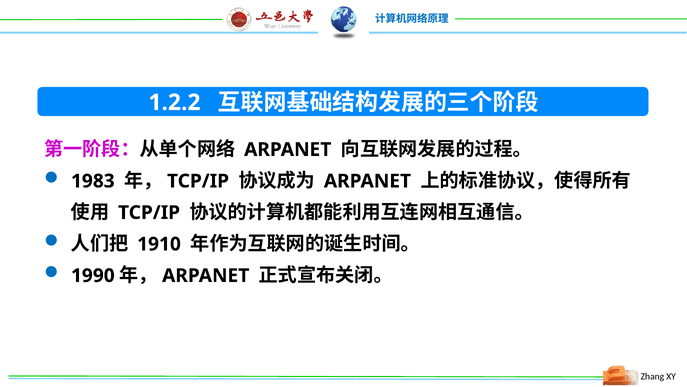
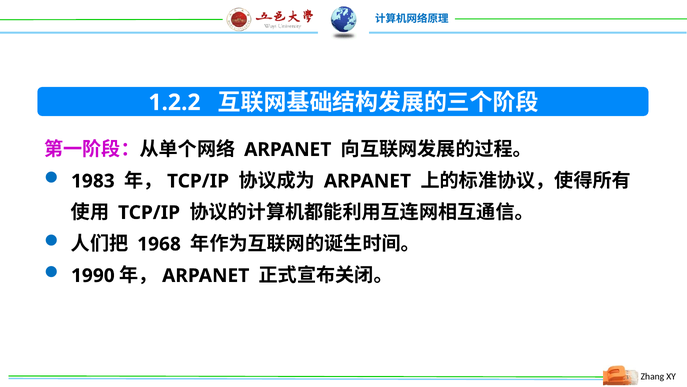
1910: 1910 -> 1968 (159, 244)
